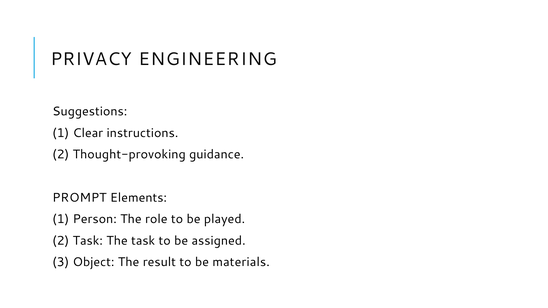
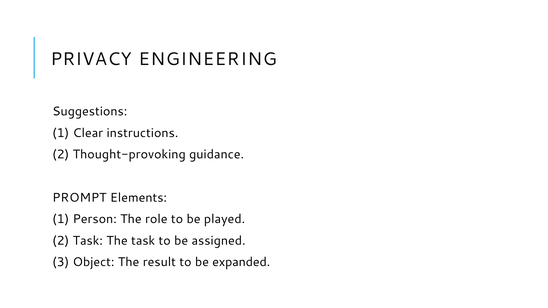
materials: materials -> expanded (241, 262)
